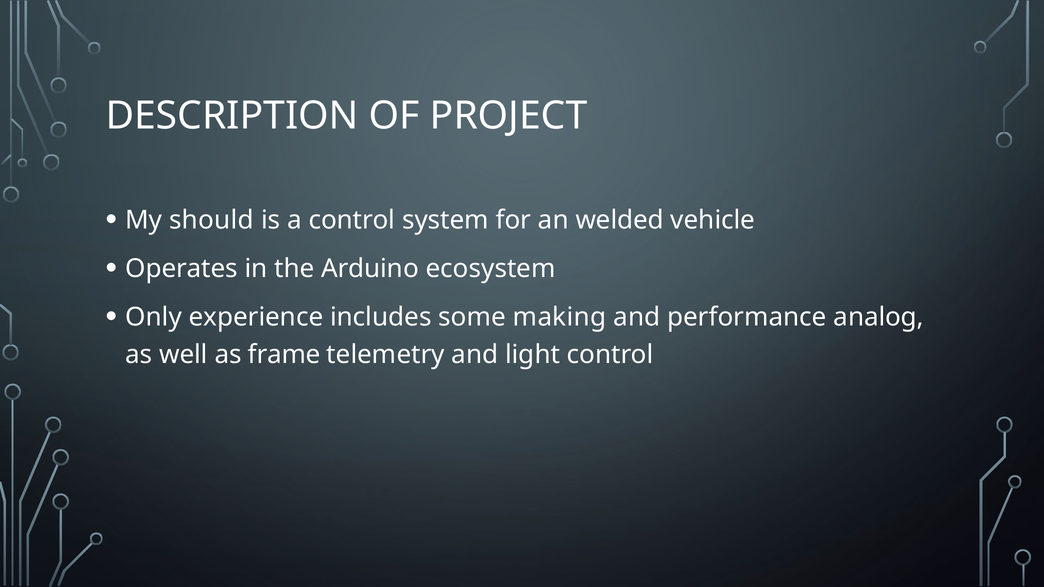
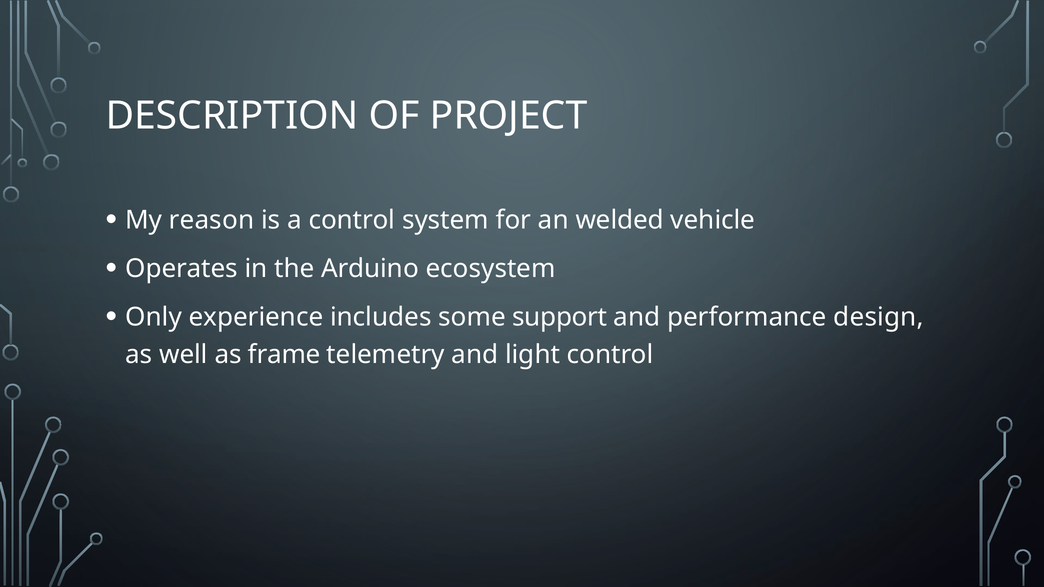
should: should -> reason (212, 220)
making: making -> support (560, 317)
analog: analog -> design (879, 317)
